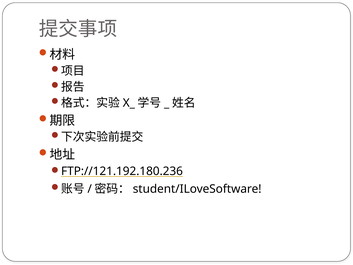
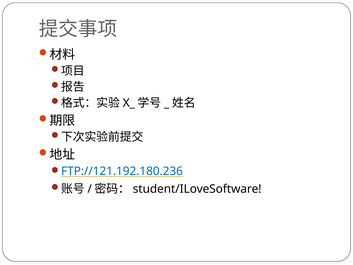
FTP://121.192.180.236 colour: black -> blue (122, 171)
